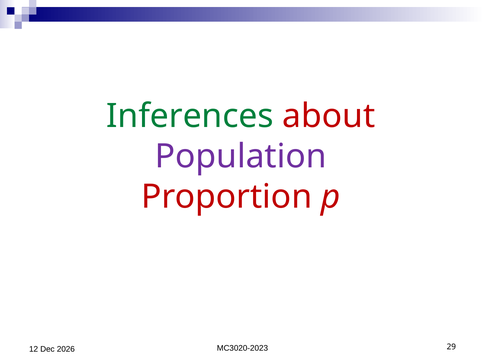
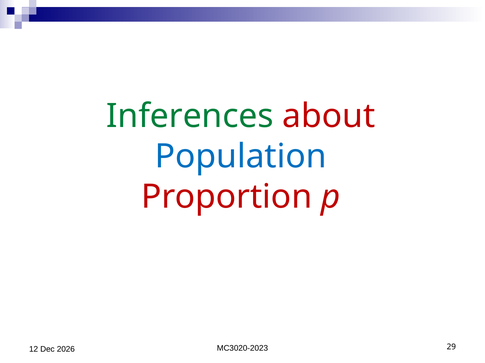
Population colour: purple -> blue (241, 157)
